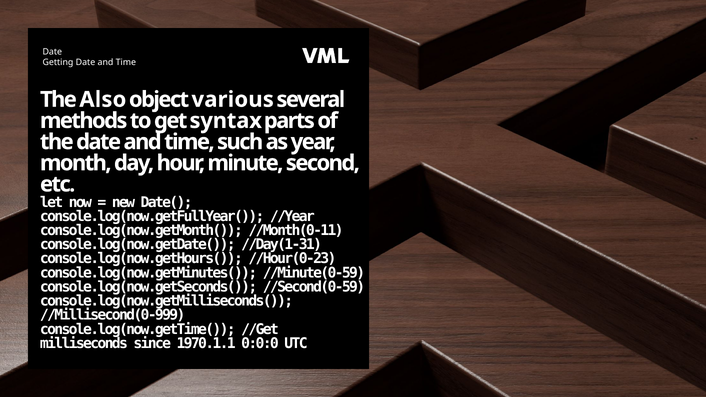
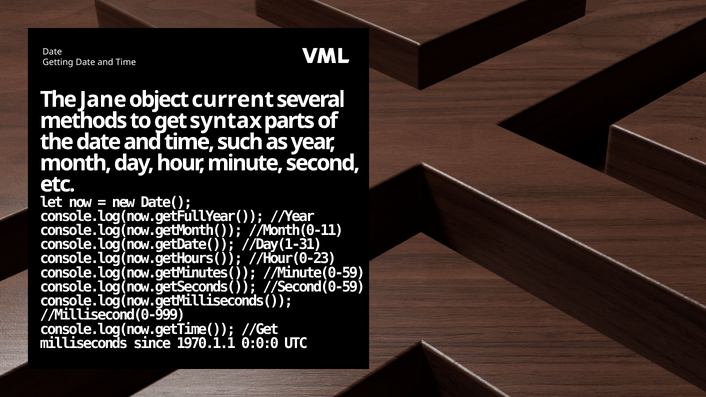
Also: Also -> Jane (103, 100)
various: various -> current (233, 100)
